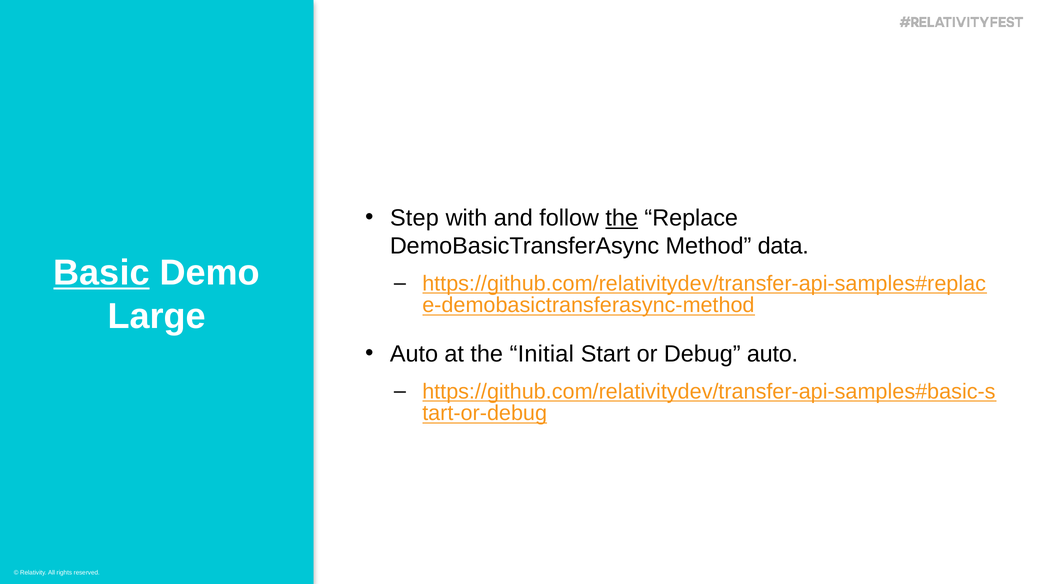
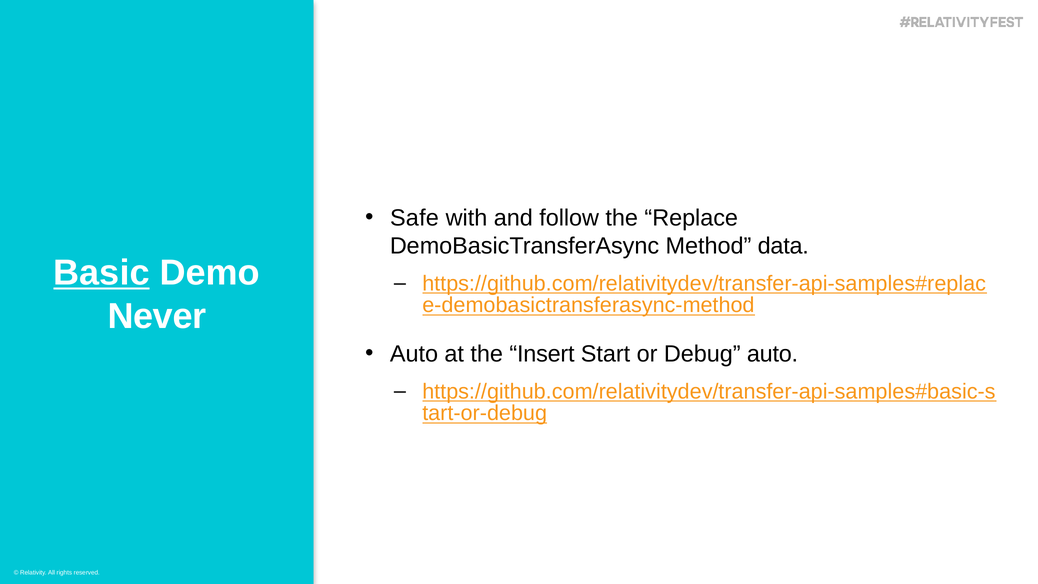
Step: Step -> Safe (414, 218)
the underline: present -> none (622, 218)
Large: Large -> Never (157, 316)
Initial: Initial -> Insert (542, 354)
